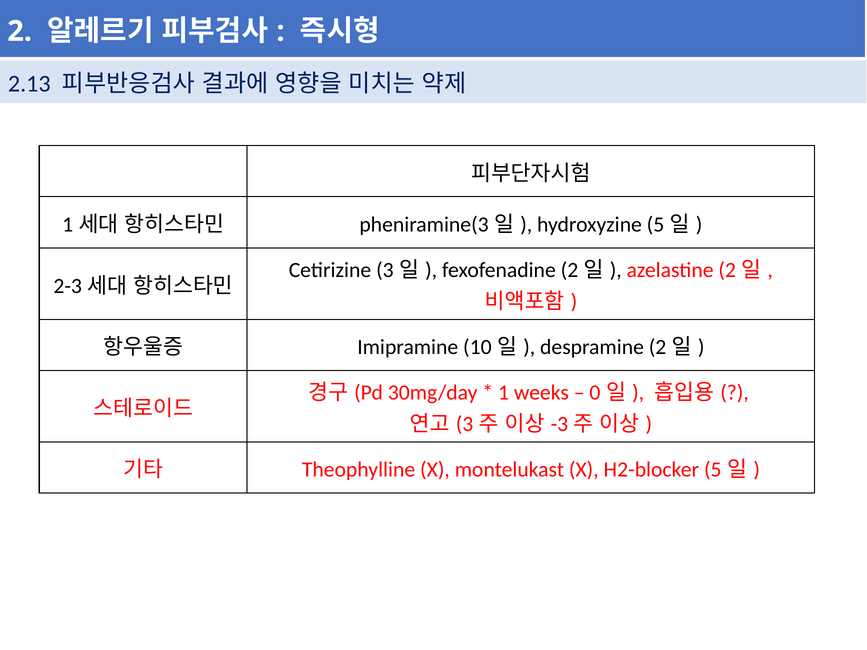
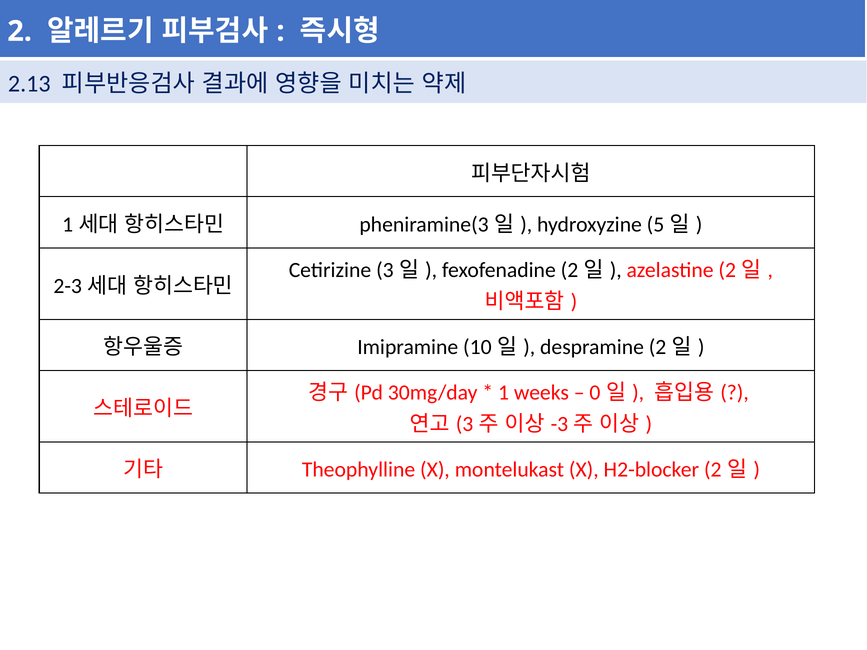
H2-blocker 5: 5 -> 2 (713, 470)
